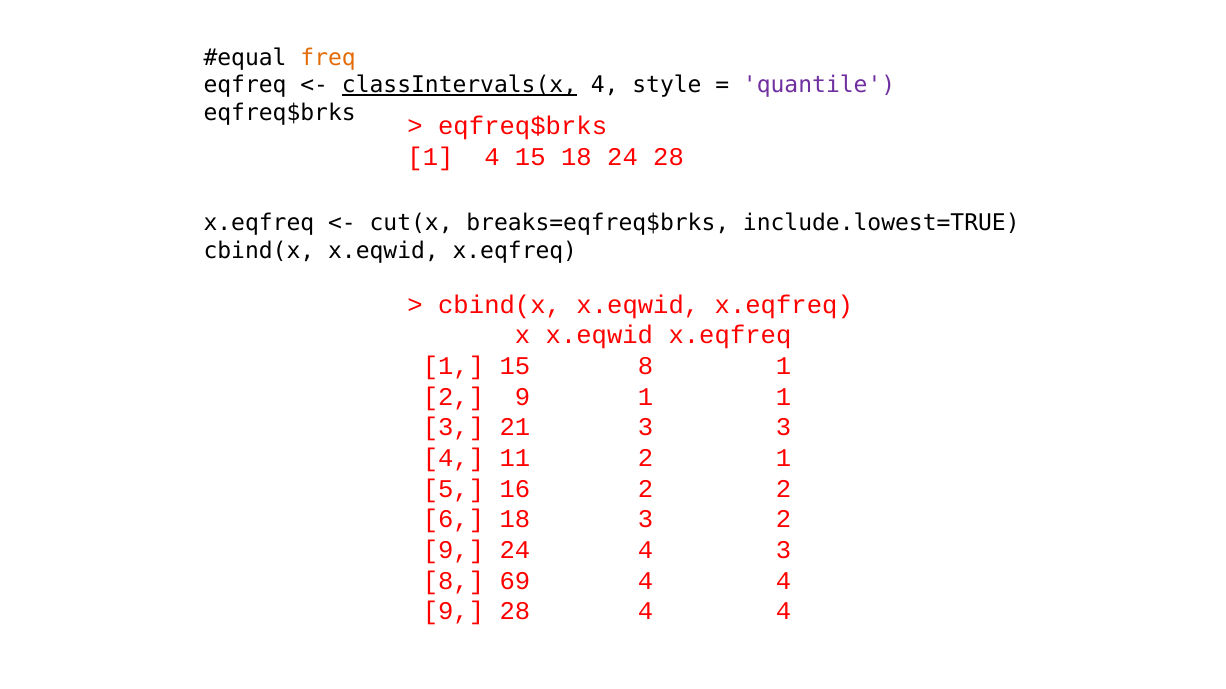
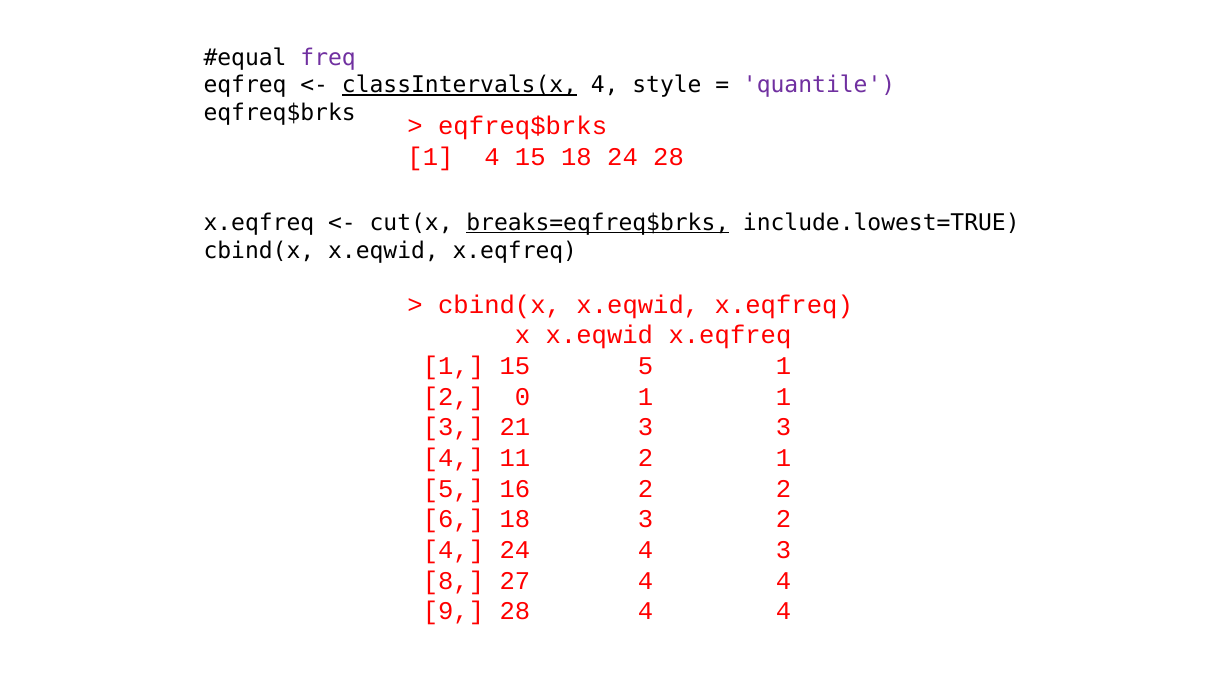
freq colour: orange -> purple (328, 58)
breaks=eqfreq$brks underline: none -> present (598, 223)
15 8: 8 -> 5 (646, 366)
9: 9 -> 0 (523, 397)
9: 9 -> 4 (453, 550)
69: 69 -> 27 (515, 581)
